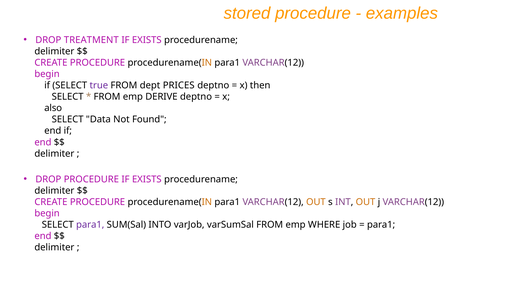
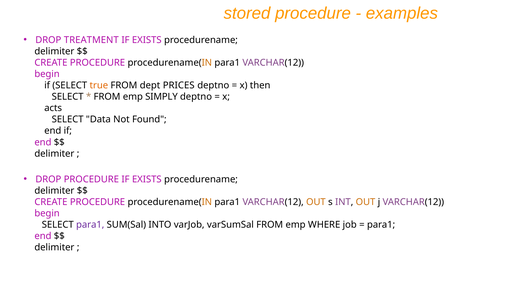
true colour: purple -> orange (99, 85)
DERIVE: DERIVE -> SIMPLY (161, 97)
also: also -> acts (53, 108)
